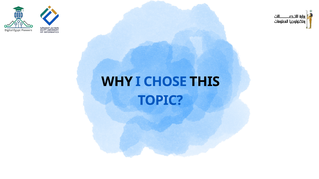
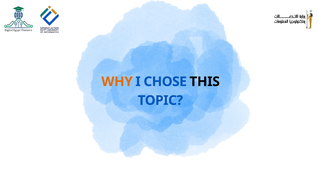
WHY colour: black -> orange (117, 82)
